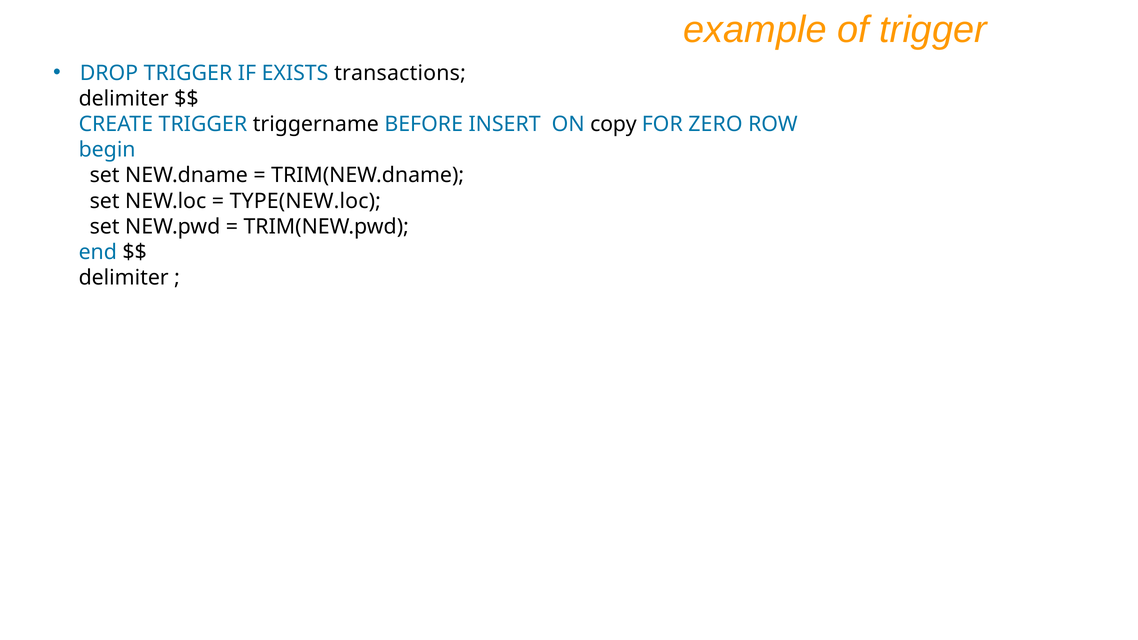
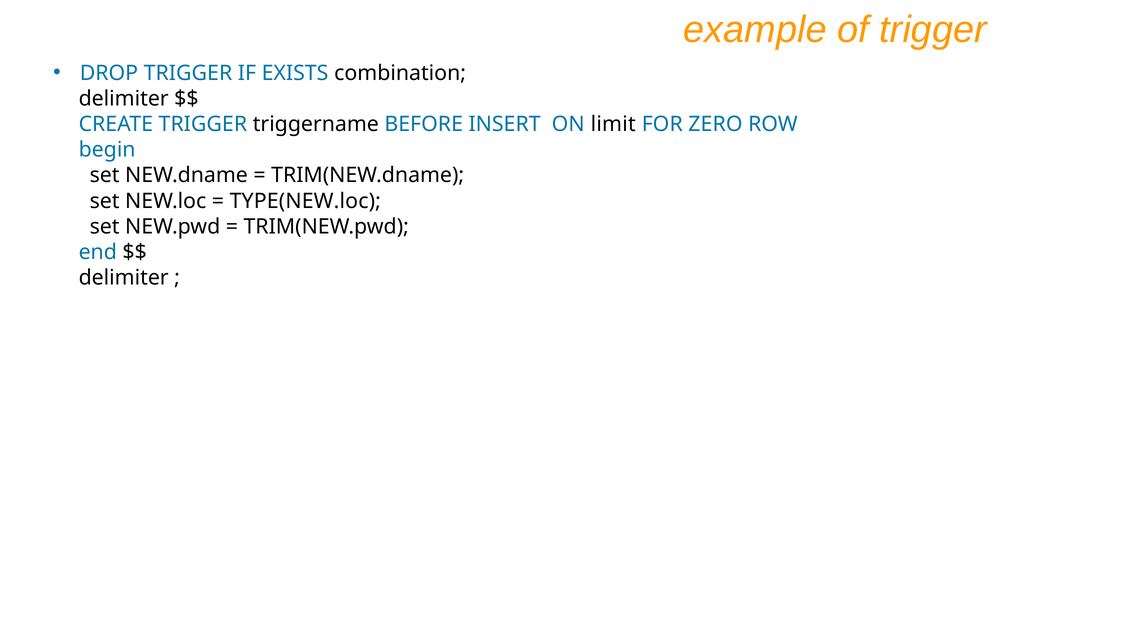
transactions: transactions -> combination (400, 73)
copy: copy -> limit (613, 124)
